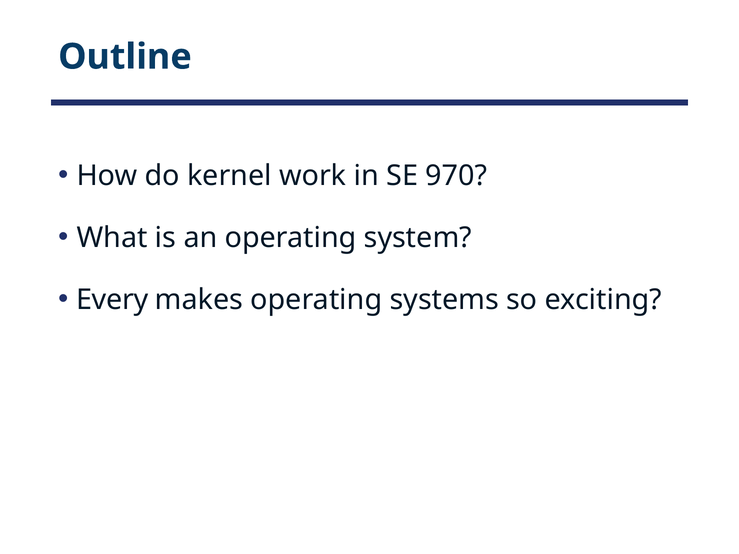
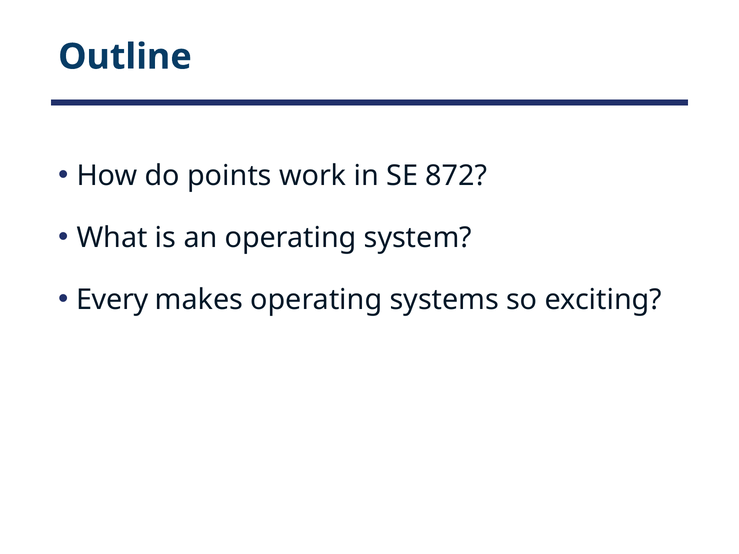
kernel: kernel -> points (229, 176)
970: 970 -> 872 (456, 176)
